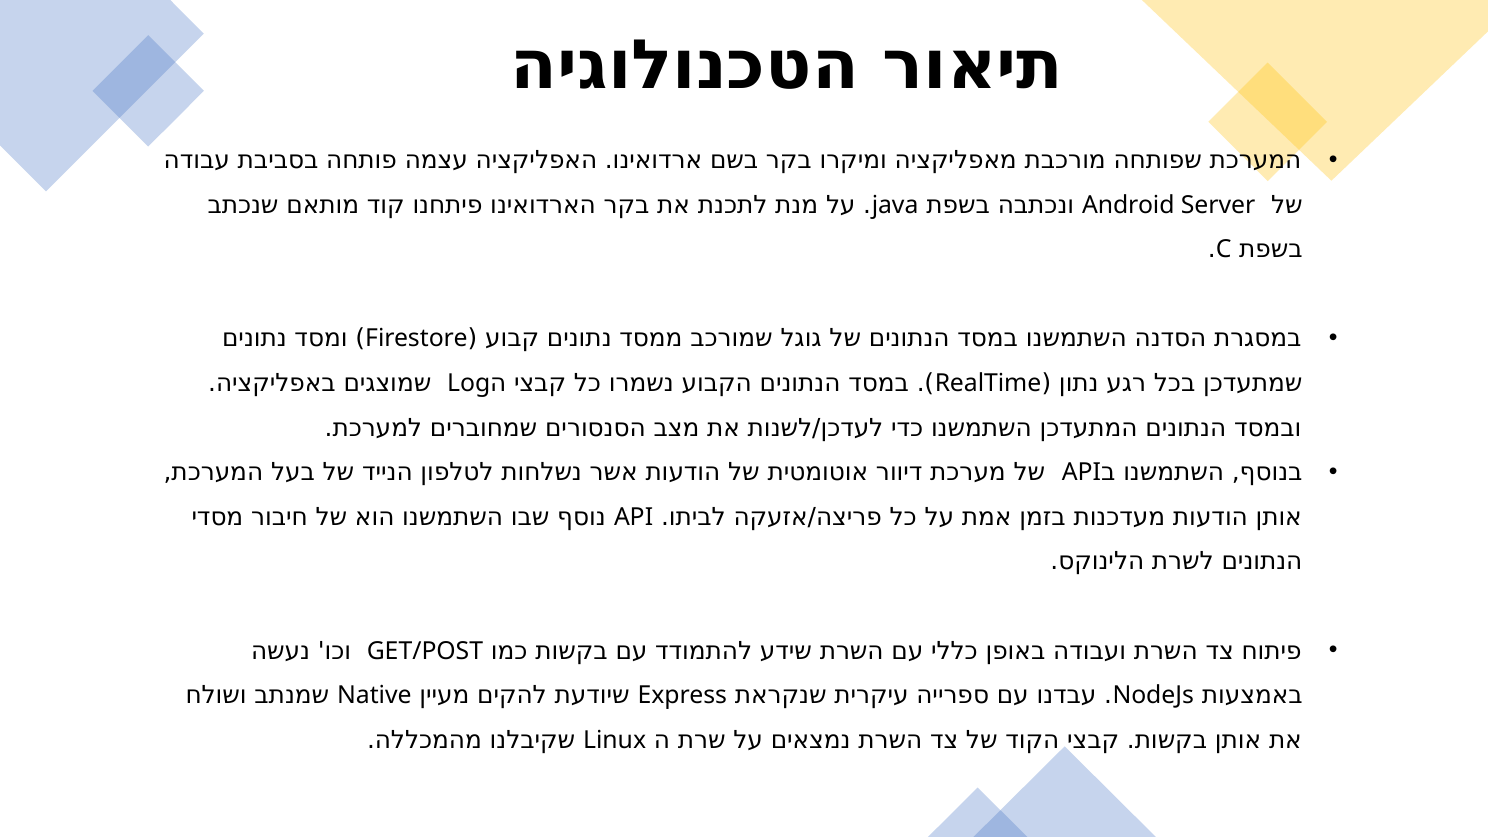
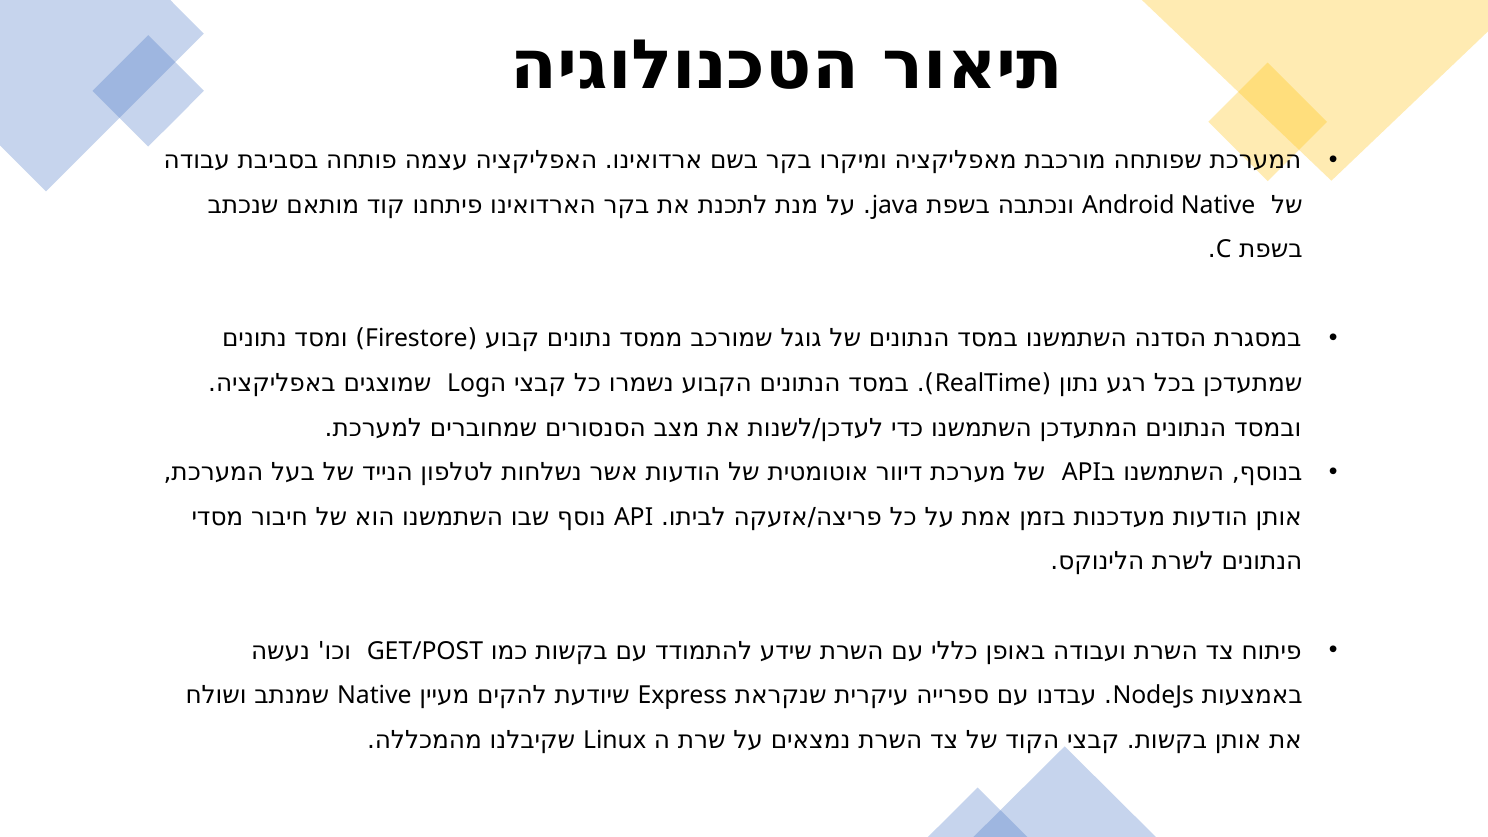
Android Server: Server -> Native (1218, 205)
